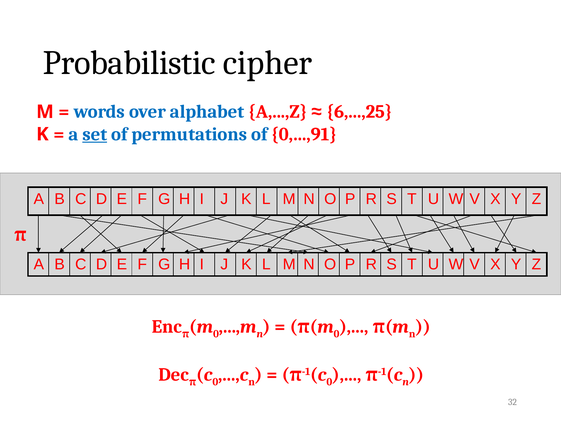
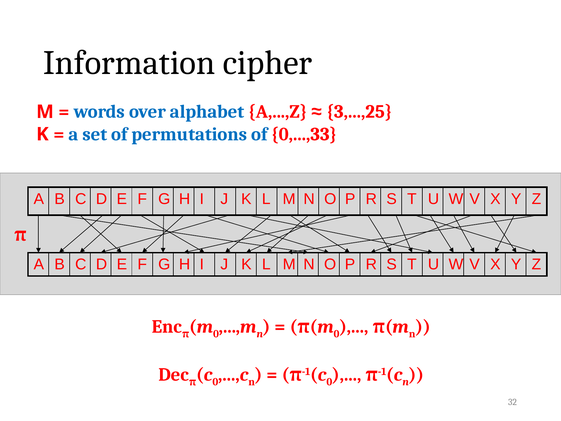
Probabilistic: Probabilistic -> Information (129, 63)
6,...,25: 6,...,25 -> 3,...,25 (360, 112)
set underline: present -> none (95, 134)
0,...,91: 0,...,91 -> 0,...,33 (304, 134)
